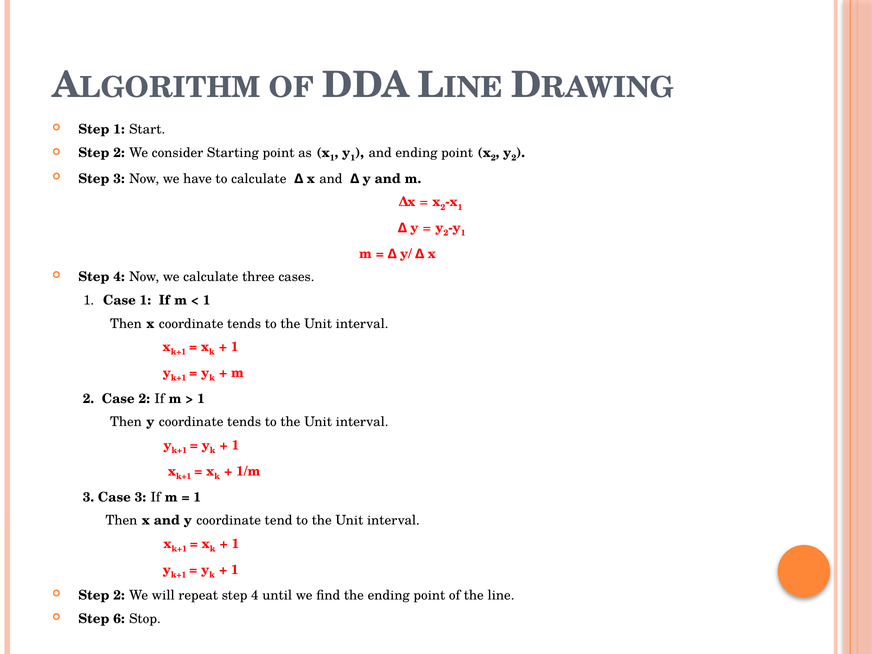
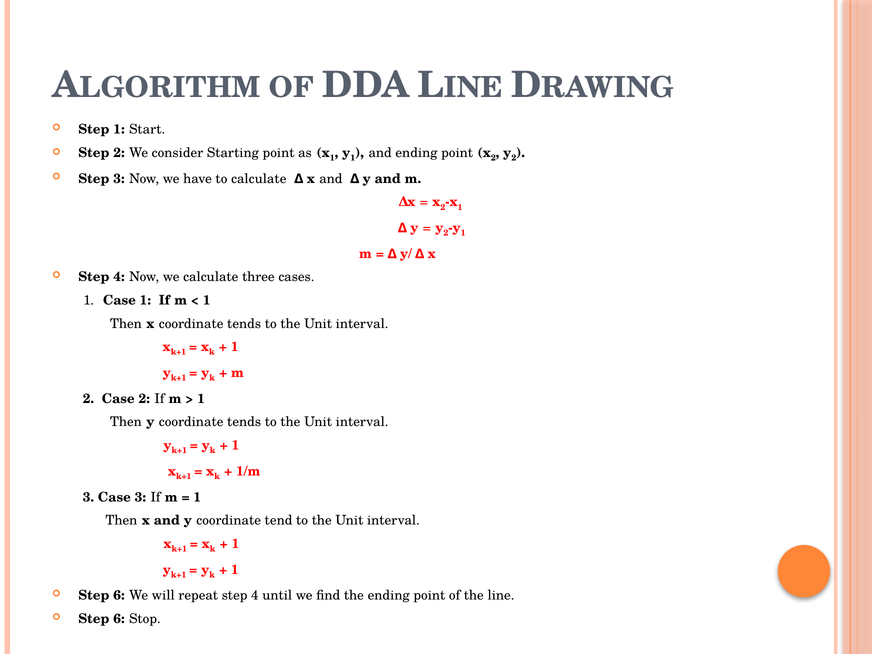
2: 2 -> 6 (119, 596)
